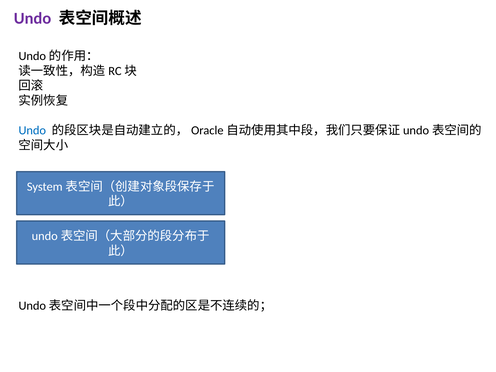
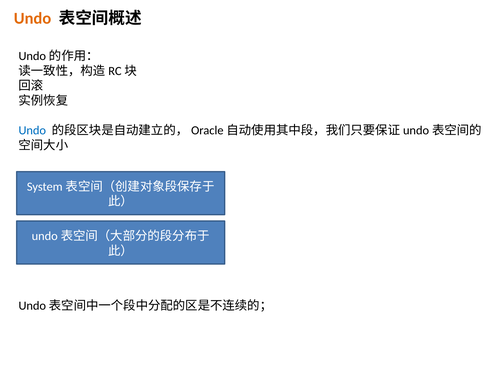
Undo colour: purple -> orange (33, 18)
